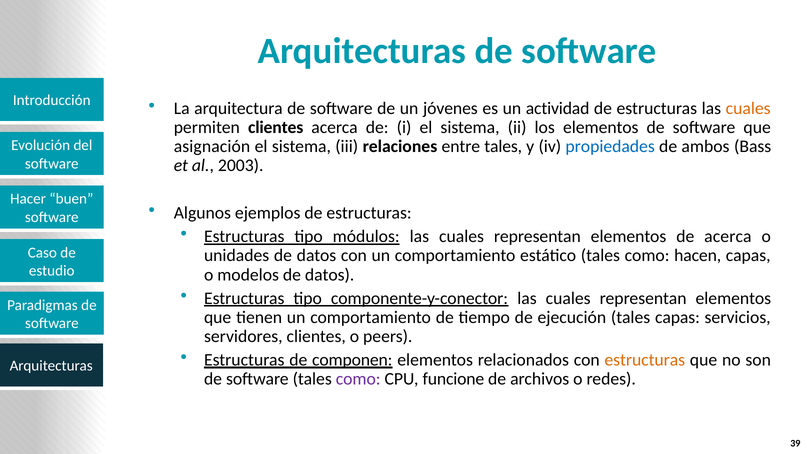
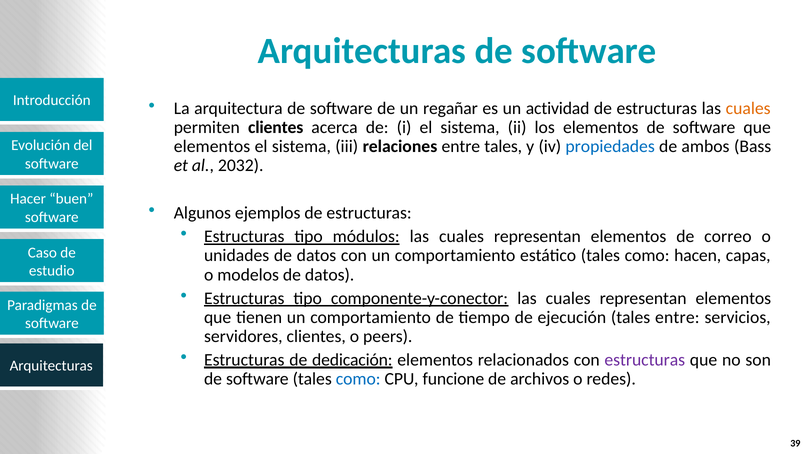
jóvenes: jóvenes -> regañar (450, 108)
asignación: asignación -> elementos (212, 146)
2003: 2003 -> 2032 (241, 165)
de acerca: acerca -> correo (728, 237)
tales capas: capas -> entre (677, 317)
componen: componen -> dedicación (352, 360)
estructuras colour: orange -> purple (645, 360)
como colour: purple -> blue (358, 379)
